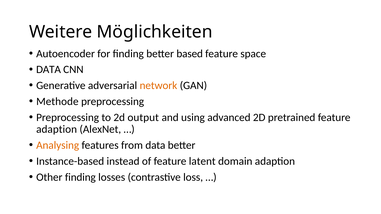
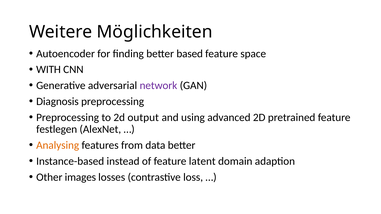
DATA: DATA -> WITH (49, 70)
network colour: orange -> purple (158, 86)
Methode: Methode -> Diagnosis (57, 102)
adaption: adaption -> festlegen (57, 130)
Other finding: finding -> images (80, 177)
